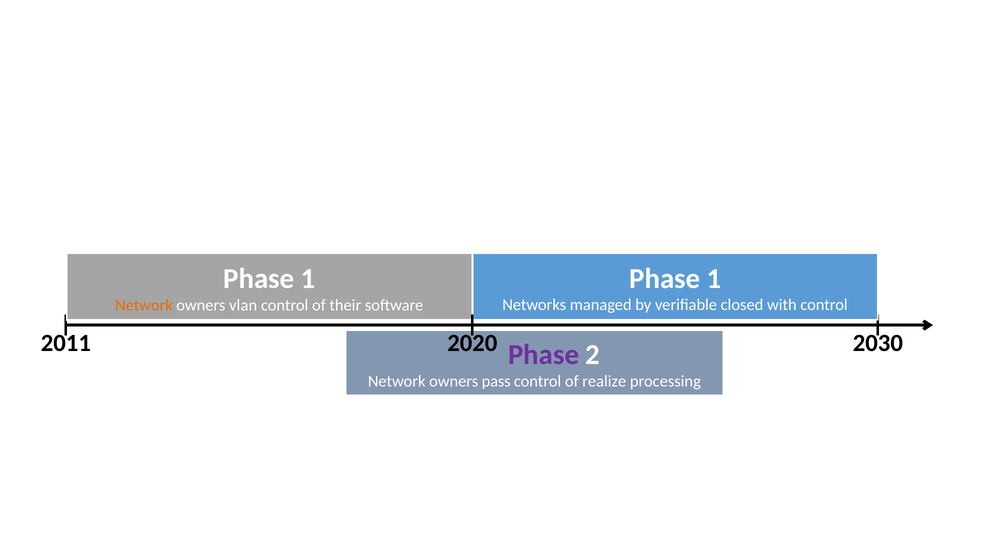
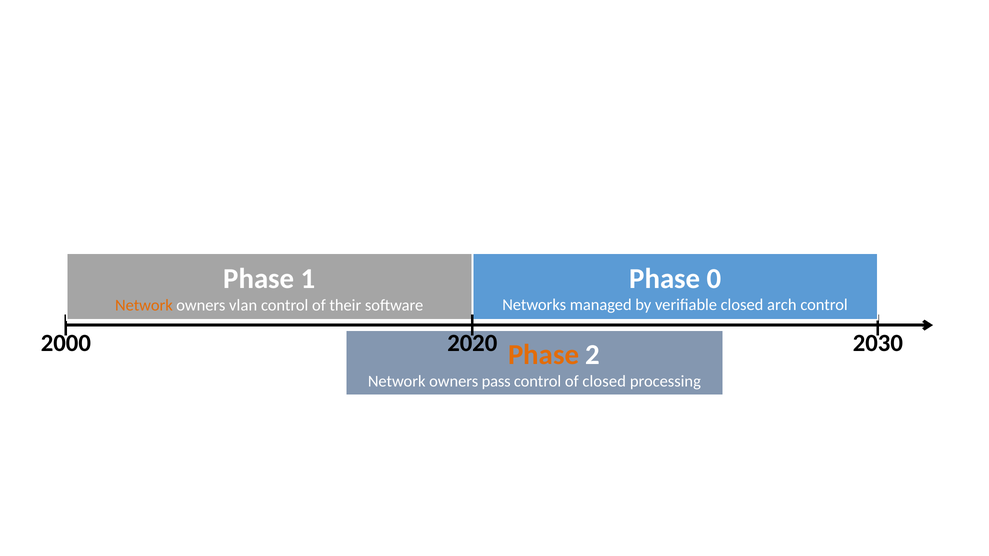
1: 1 -> 0 (714, 279)
with: with -> arch (782, 305)
2011: 2011 -> 2000 (66, 343)
Phase colour: purple -> orange (544, 355)
of realize: realize -> closed (604, 381)
